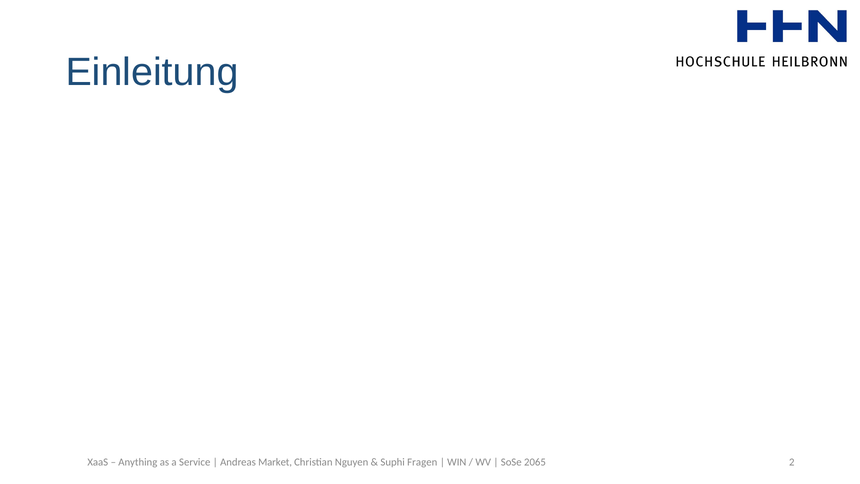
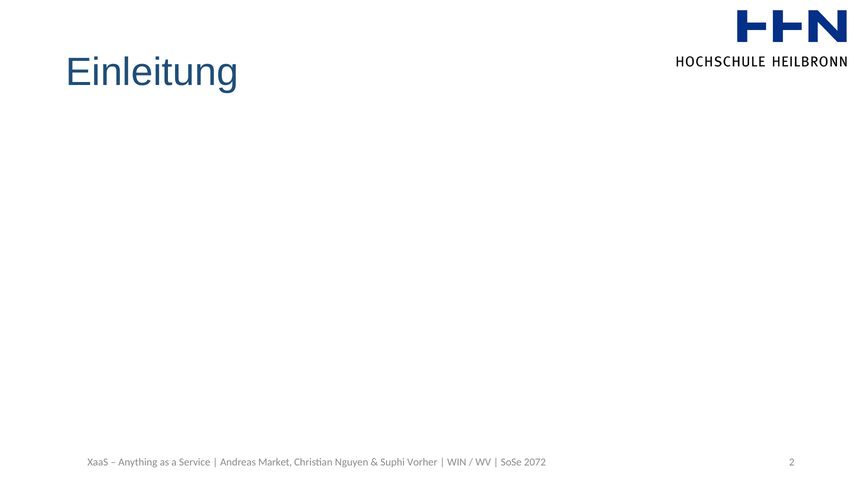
Fragen: Fragen -> Vorher (422, 462)
2065: 2065 -> 2072 (535, 462)
